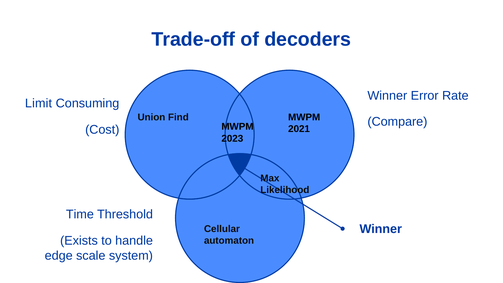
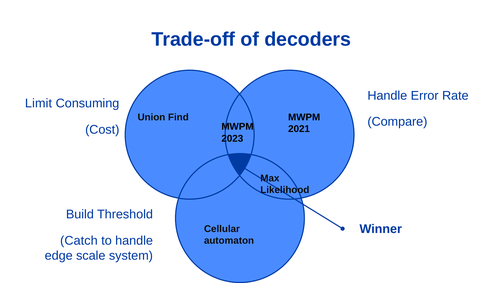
Winner: Winner -> Handle (387, 96)
Time: Time -> Build (80, 214)
Exists: Exists -> Catch (79, 241)
